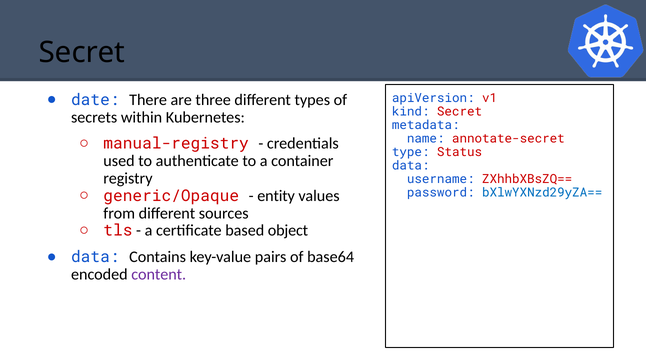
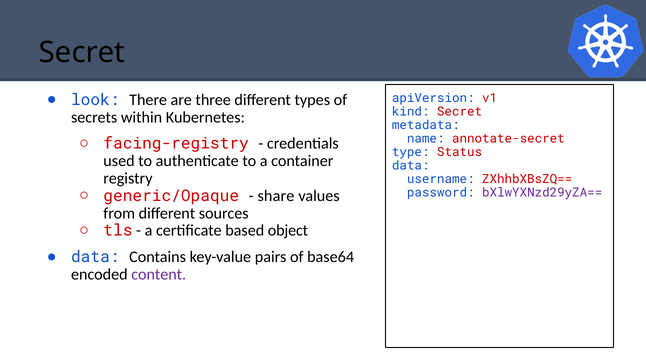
date: date -> look (95, 100)
manual-registry: manual-registry -> facing-registry (176, 144)
bXlwYXNzd29yZA== colour: blue -> purple (542, 193)
entity: entity -> share (276, 196)
